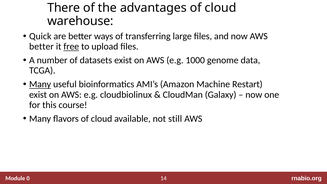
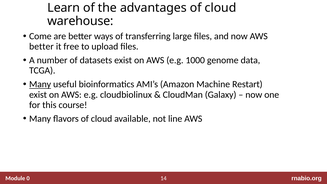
There: There -> Learn (64, 8)
Quick: Quick -> Come (40, 36)
free underline: present -> none (71, 47)
still: still -> line (175, 119)
